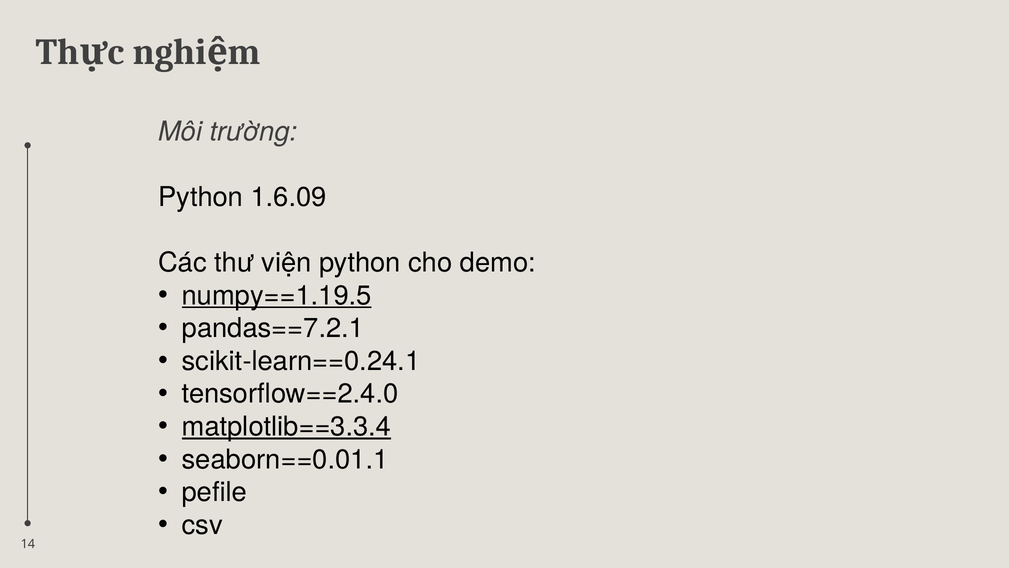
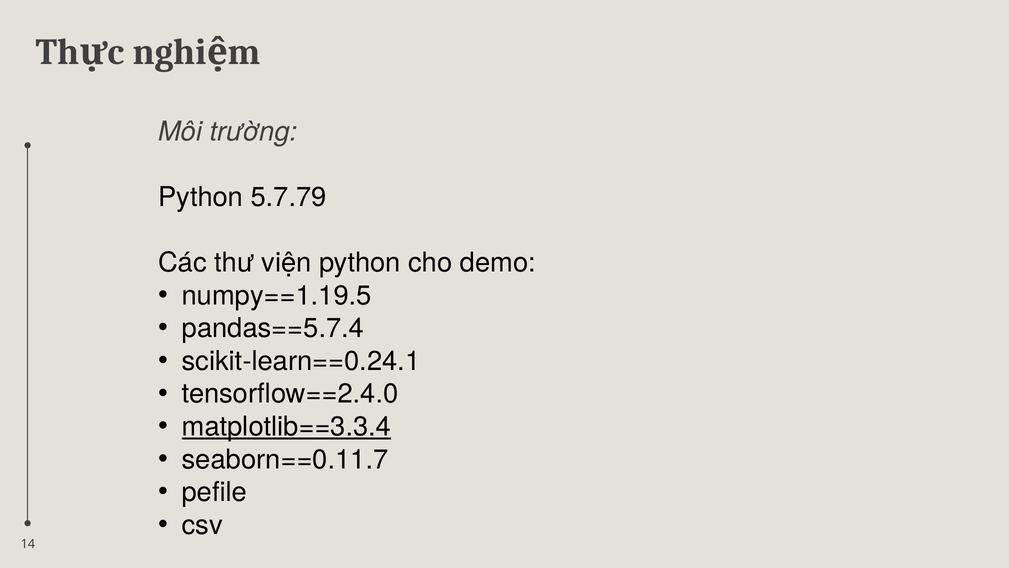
1.6.09: 1.6.09 -> 5.7.79 (289, 197)
numpy==1.19.5 underline: present -> none (277, 295)
pandas==7.2.1: pandas==7.2.1 -> pandas==5.7.4 (273, 328)
seaborn==0.01.1: seaborn==0.01.1 -> seaborn==0.11.7 (285, 459)
